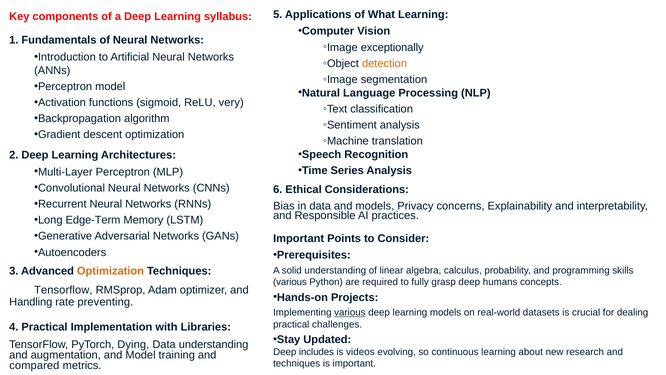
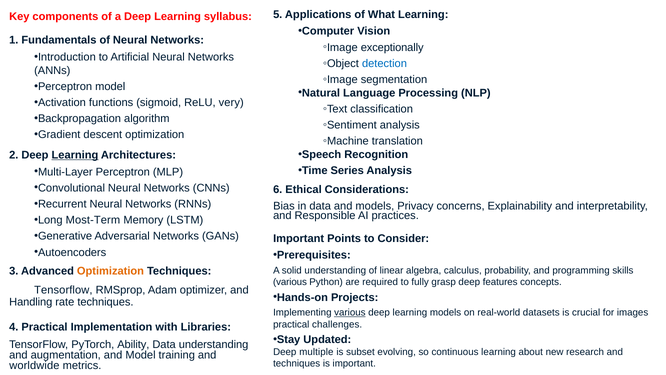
detection colour: orange -> blue (384, 63)
Learning underline: none -> present (75, 155)
Edge-Term: Edge-Term -> Most-Term (93, 220)
humans: humans -> features (500, 282)
rate preventing: preventing -> techniques (105, 302)
dealing: dealing -> images (633, 312)
Dying: Dying -> Ability (133, 344)
includes: includes -> multiple (316, 352)
videos: videos -> subset (360, 352)
compared: compared -> worldwide (34, 365)
